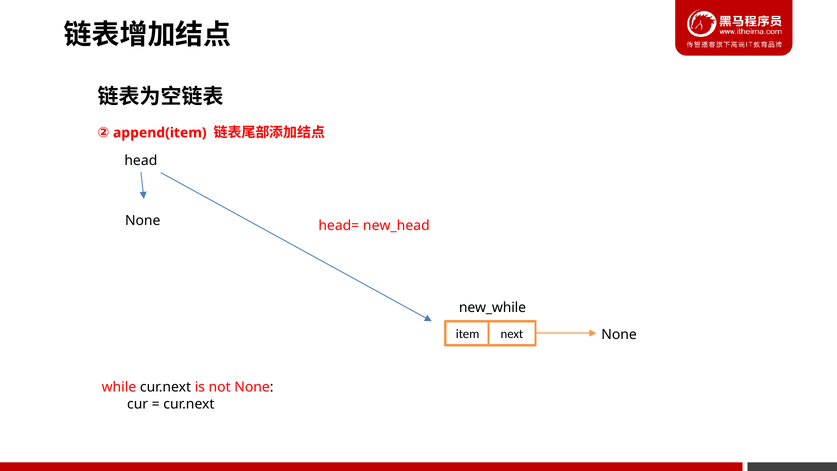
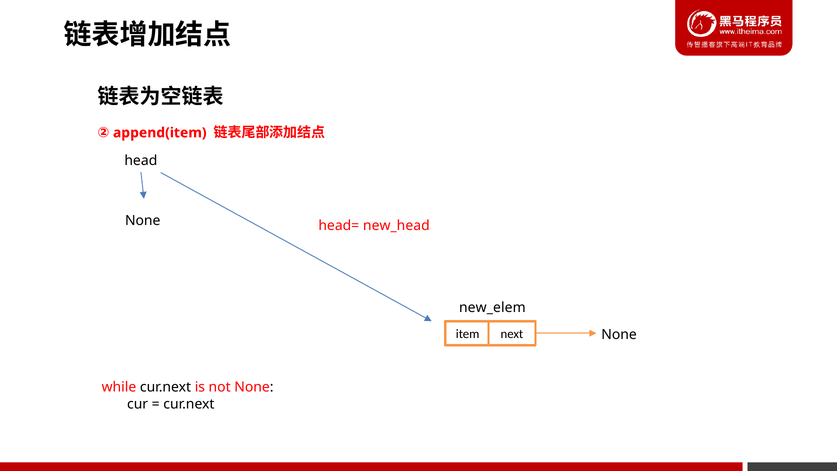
new_while: new_while -> new_elem (492, 308)
